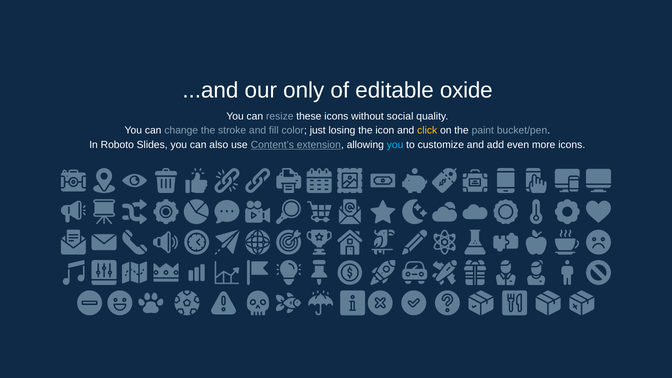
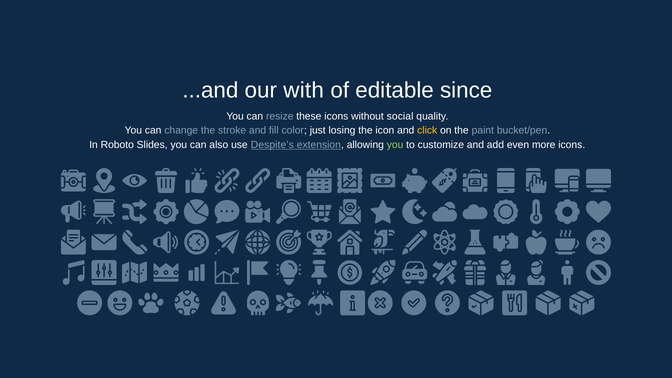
only: only -> with (304, 90)
oxide: oxide -> since (466, 90)
Content’s: Content’s -> Despite’s (272, 145)
you colour: light blue -> light green (395, 145)
